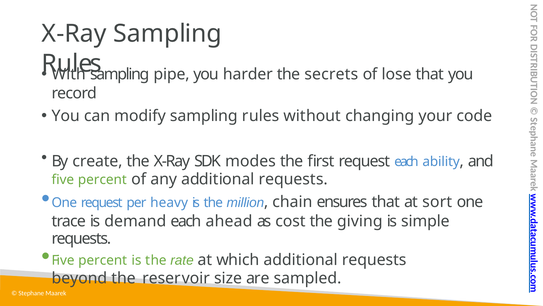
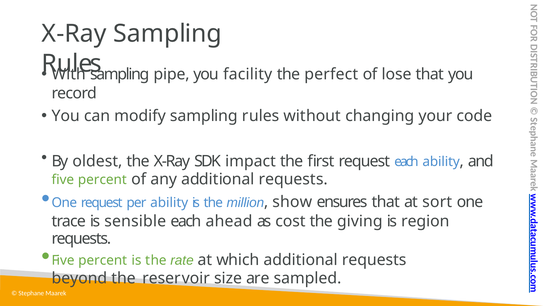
harder: harder -> facility (248, 74)
secrets: secrets -> perfect (331, 74)
create: create -> oldest (97, 161)
modes: modes -> impact (250, 161)
per heavy: heavy -> ability (169, 202)
chain: chain -> show (292, 202)
demand: demand -> sensible (135, 221)
simple: simple -> region (425, 221)
